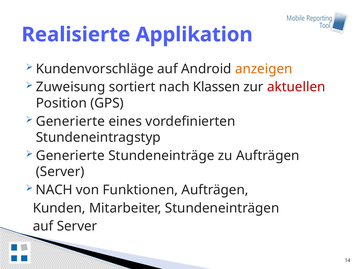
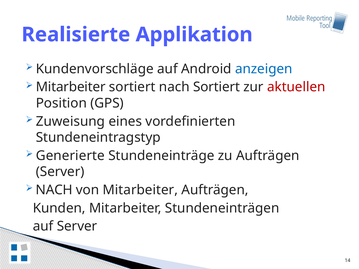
anzeigen colour: orange -> blue (264, 69)
Zuweisung: Zuweisung -> Mitarbeiter (71, 87)
nach Klassen: Klassen -> Sortiert (217, 87)
Generierte: Generierte -> Zuweisung (70, 121)
von Funktionen: Funktionen -> Mitarbeiter (140, 190)
